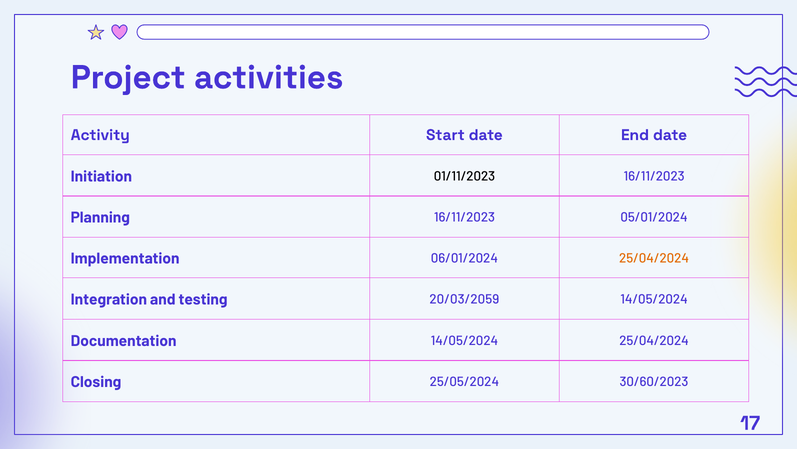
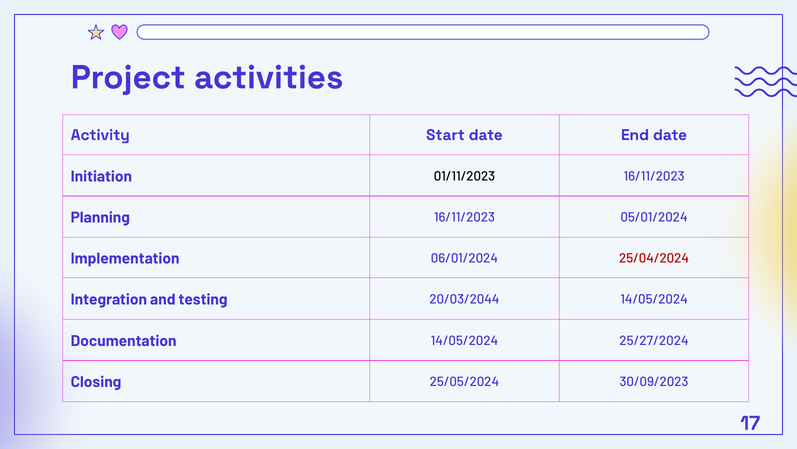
25/04/2024 colour: orange -> red (654, 258)
20/03/2059: 20/03/2059 -> 20/03/2044 (464, 299)
14/05/2024 25/04/2024: 25/04/2024 -> 25/27/2024 (654, 340)
30/60/2023: 30/60/2023 -> 30/09/2023 (654, 381)
